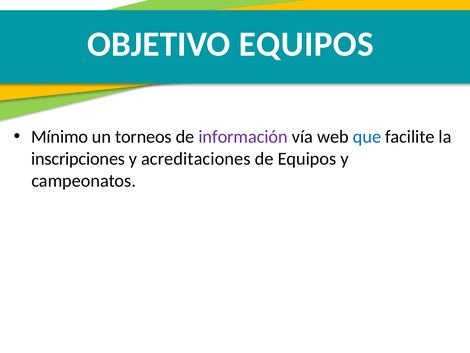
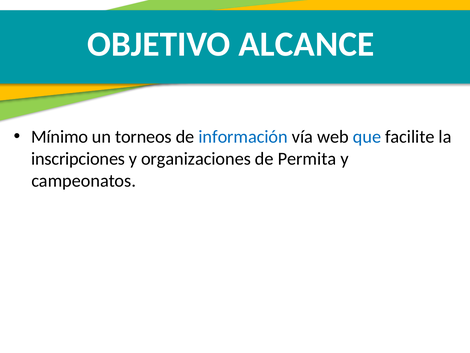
OBJETIVO EQUIPOS: EQUIPOS -> ALCANCE (306, 44)
información colour: purple -> blue (243, 137)
acreditaciones: acreditaciones -> organizaciones (196, 159)
de Equipos: Equipos -> Permita (307, 159)
